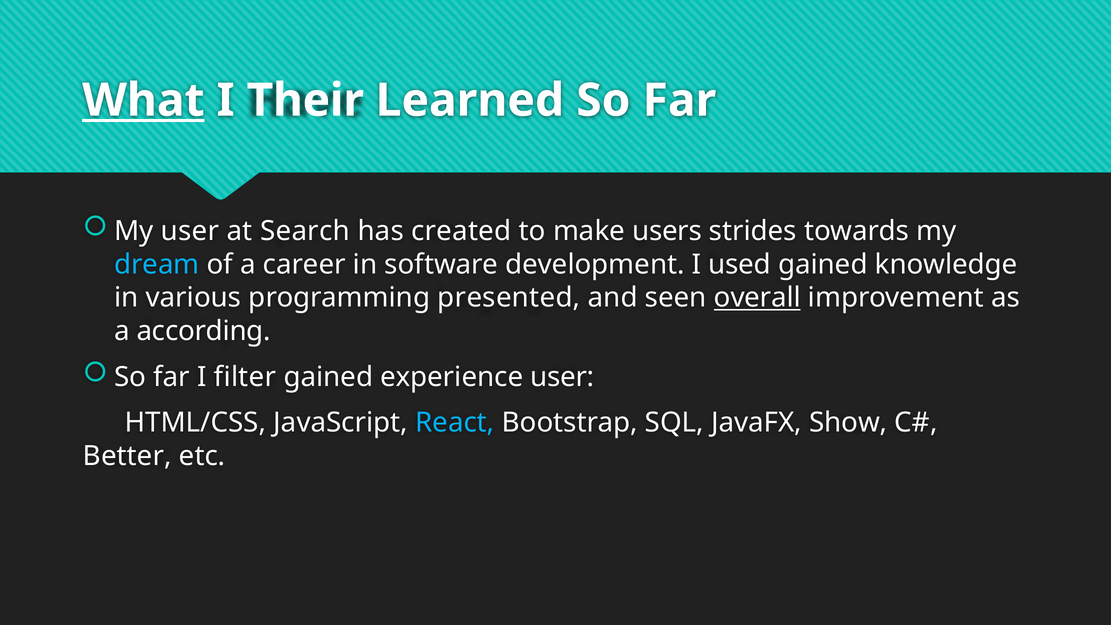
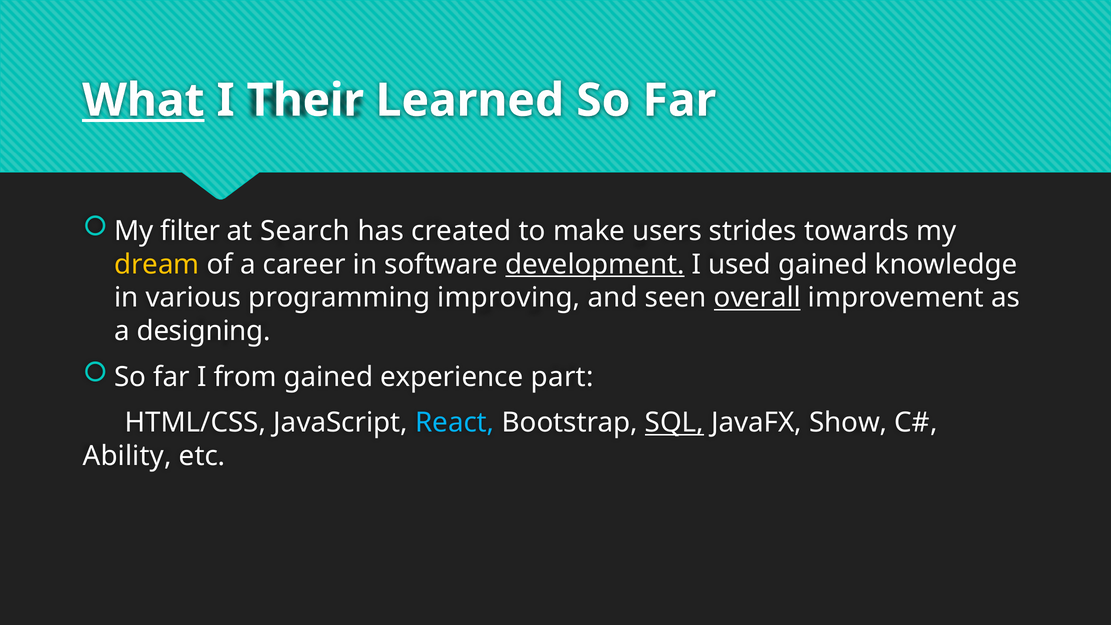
My user: user -> filter (190, 231)
dream colour: light blue -> yellow (157, 264)
development underline: none -> present (595, 264)
presented: presented -> improving (509, 298)
according: according -> designing (204, 331)
filter: filter -> from (245, 377)
experience user: user -> part (562, 377)
SQL underline: none -> present (674, 423)
Better: Better -> Ability (127, 456)
